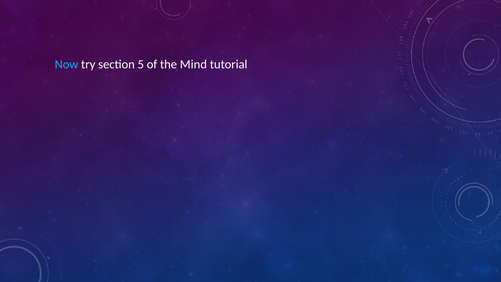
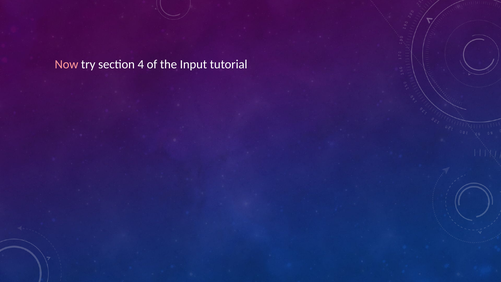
Now colour: light blue -> pink (67, 64)
5: 5 -> 4 (141, 64)
Mind: Mind -> Input (193, 64)
